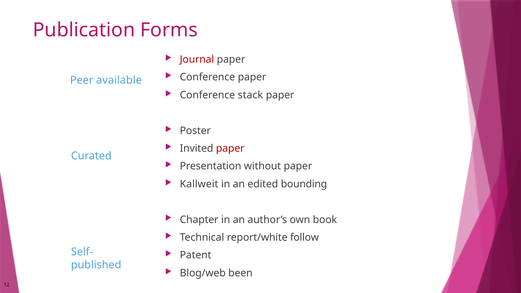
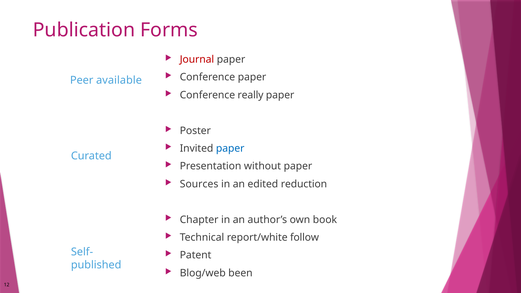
stack: stack -> really (251, 95)
paper colour: red -> blue (230, 148)
Kallweit: Kallweit -> Sources (199, 184)
bounding: bounding -> reduction (304, 184)
